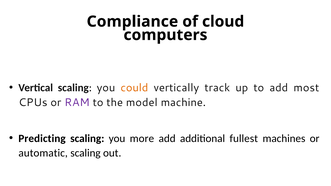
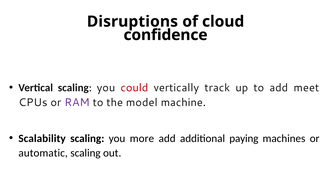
Compliance: Compliance -> Disruptions (132, 22)
computers: computers -> confidence (166, 35)
could colour: orange -> red (134, 88)
most: most -> meet (306, 88)
Predicting: Predicting -> Scalability (42, 139)
fullest: fullest -> paying (244, 139)
